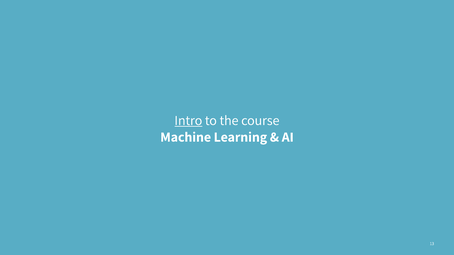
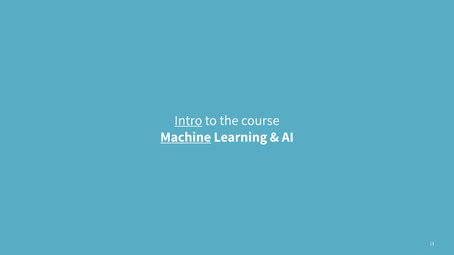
Machine underline: none -> present (186, 137)
